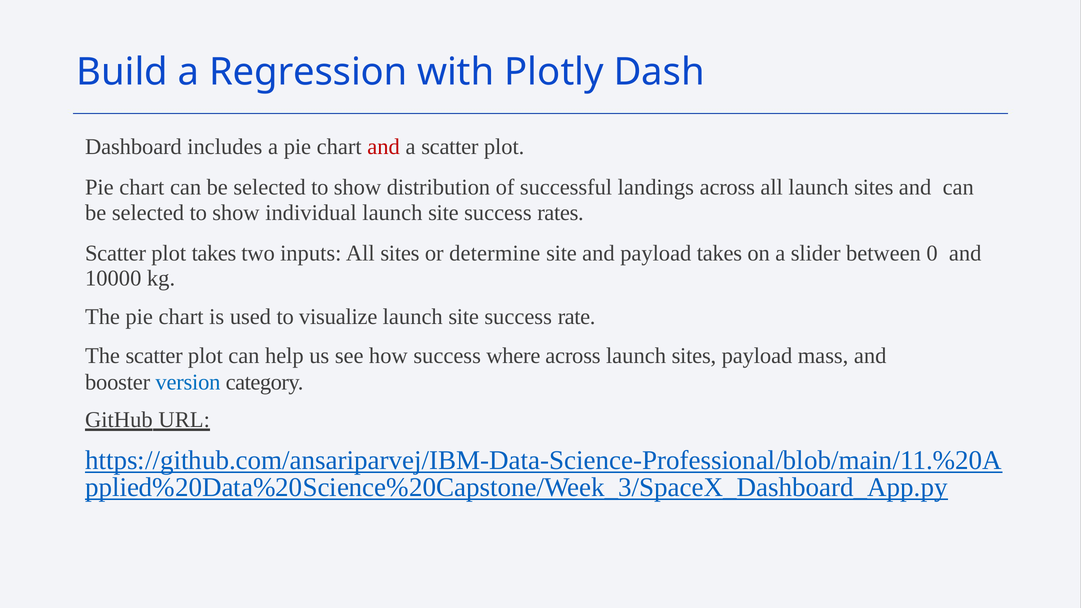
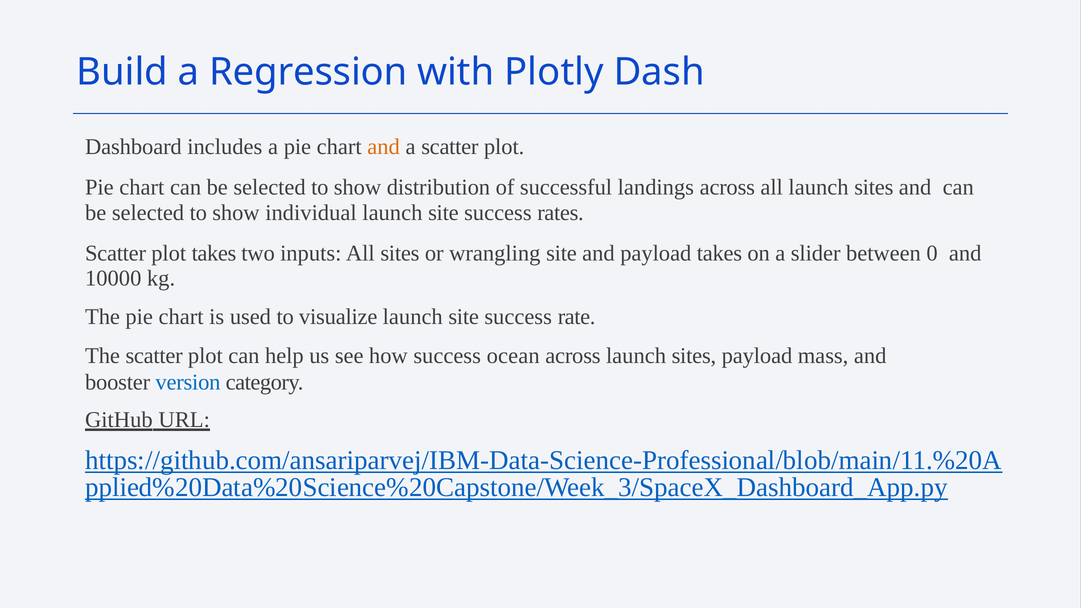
and colour: red -> orange (384, 147)
determine: determine -> wrangling (495, 253)
where: where -> ocean (513, 356)
